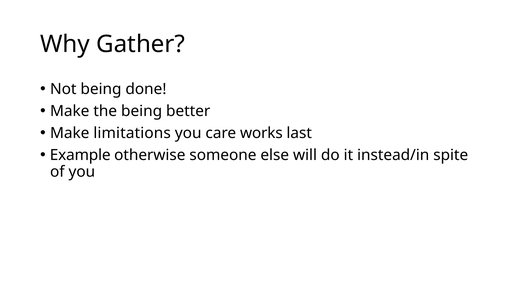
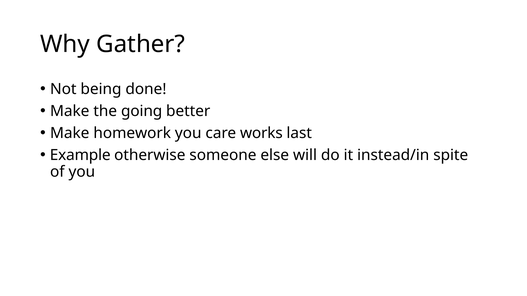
the being: being -> going (142, 111)
limitations: limitations -> homework (132, 133)
